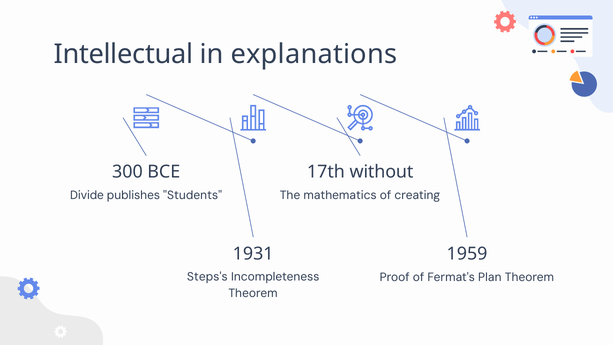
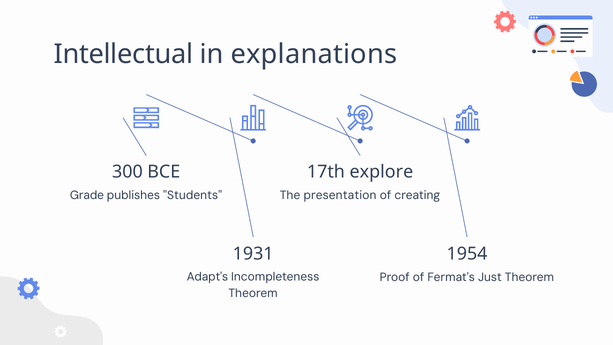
without: without -> explore (381, 172)
Divide: Divide -> Grade (87, 195)
mathematics: mathematics -> presentation (340, 195)
1959: 1959 -> 1954 (467, 254)
Steps's: Steps's -> Adapt's (207, 277)
Plan: Plan -> Just (490, 277)
